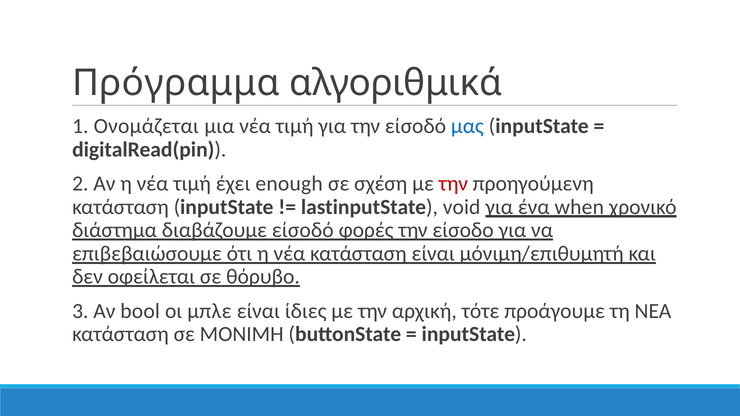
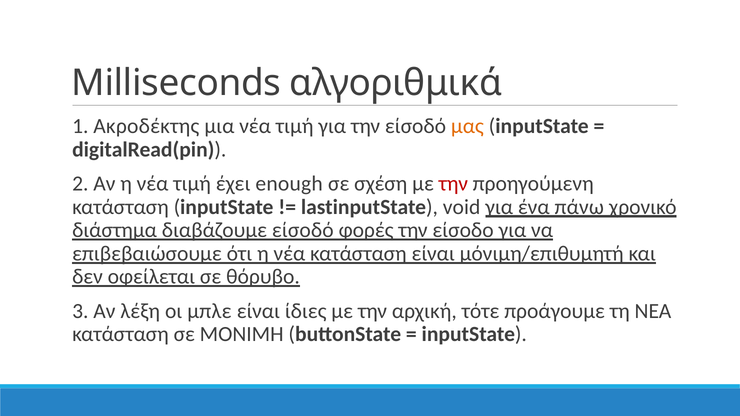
Πρόγραμμα: Πρόγραμμα -> Milliseconds (176, 83)
Ονομάζεται: Ονομάζεται -> Ακροδέκτης (146, 126)
μας colour: blue -> orange (467, 126)
when: when -> πάνω (579, 207)
bool: bool -> λέξη (140, 311)
